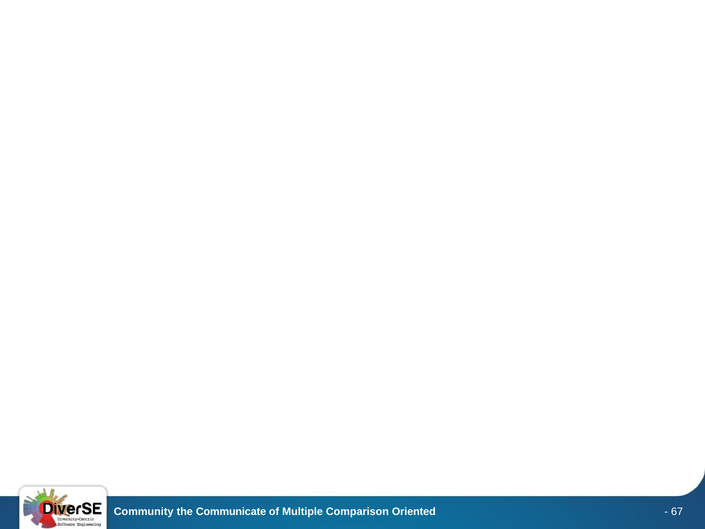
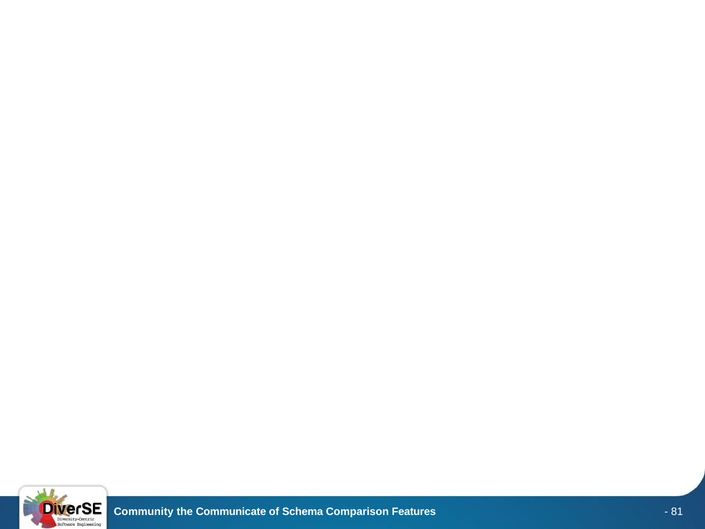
Multiple: Multiple -> Schema (303, 511)
Oriented: Oriented -> Features (414, 511)
67: 67 -> 81 (677, 511)
